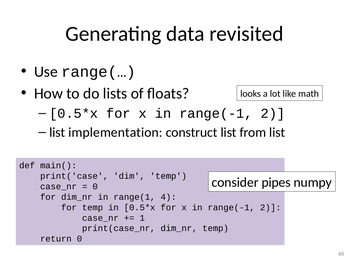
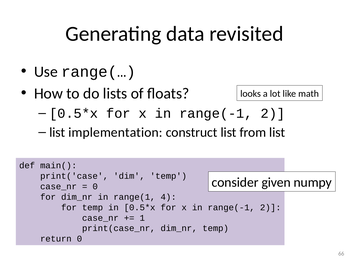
pipes: pipes -> given (276, 182)
